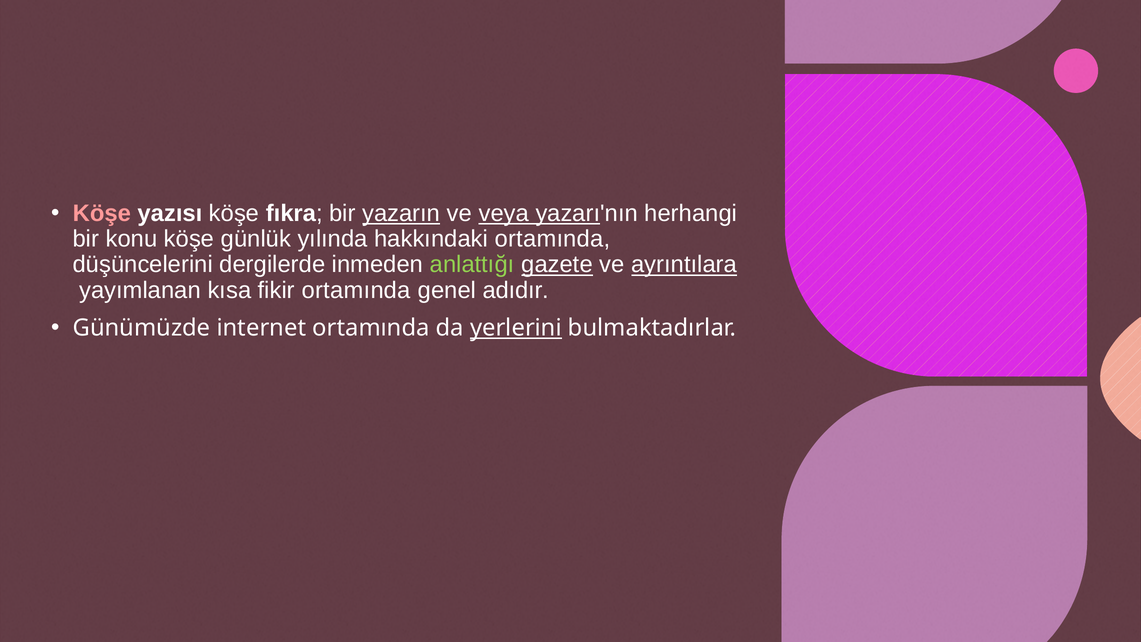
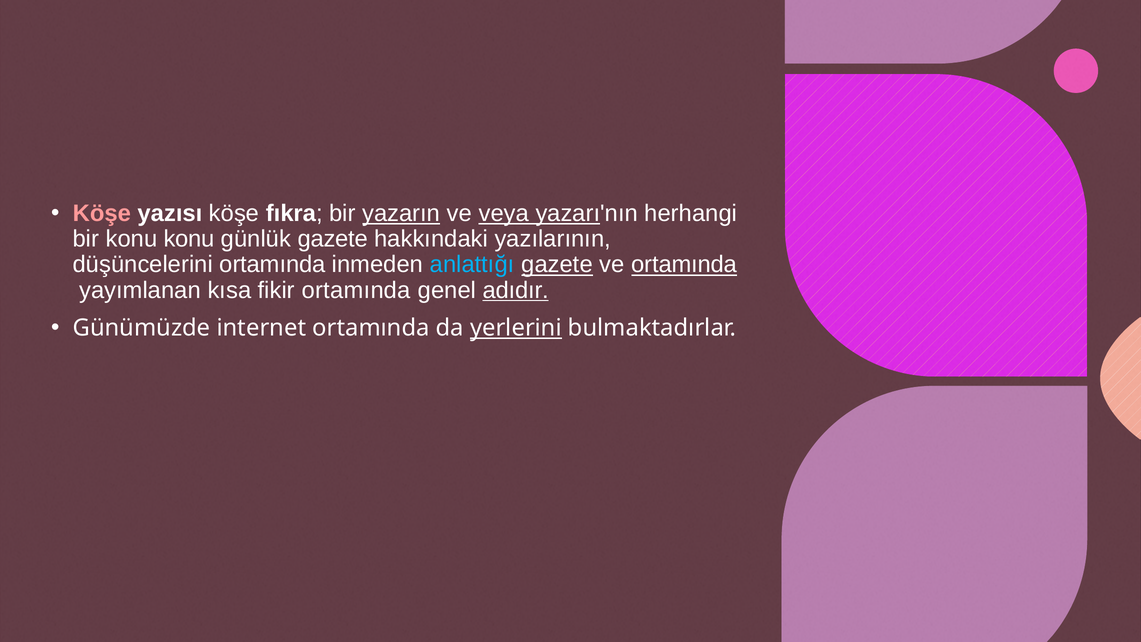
konu köşe: köşe -> konu (189, 239)
günlük yılında: yılında -> gazete (333, 239)
hakkındaki ortamında: ortamında -> yazılarının (553, 239)
düşüncelerini dergilerde: dergilerde -> ortamında (272, 265)
anlattığı colour: light green -> light blue (472, 265)
ve ayrıntılara: ayrıntılara -> ortamında (684, 265)
adıdır underline: none -> present (516, 290)
